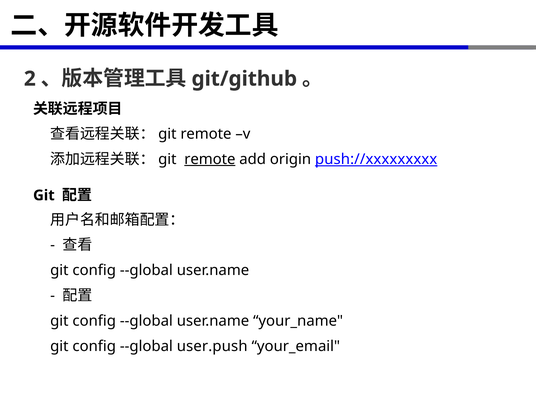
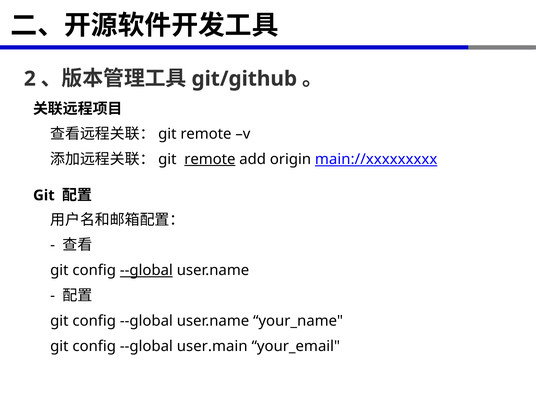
push://xxxxxxxxx: push://xxxxxxxxx -> main://xxxxxxxxx (376, 159)
--global underline: none -> present (146, 270)
user.push: user.push -> user.main (212, 346)
